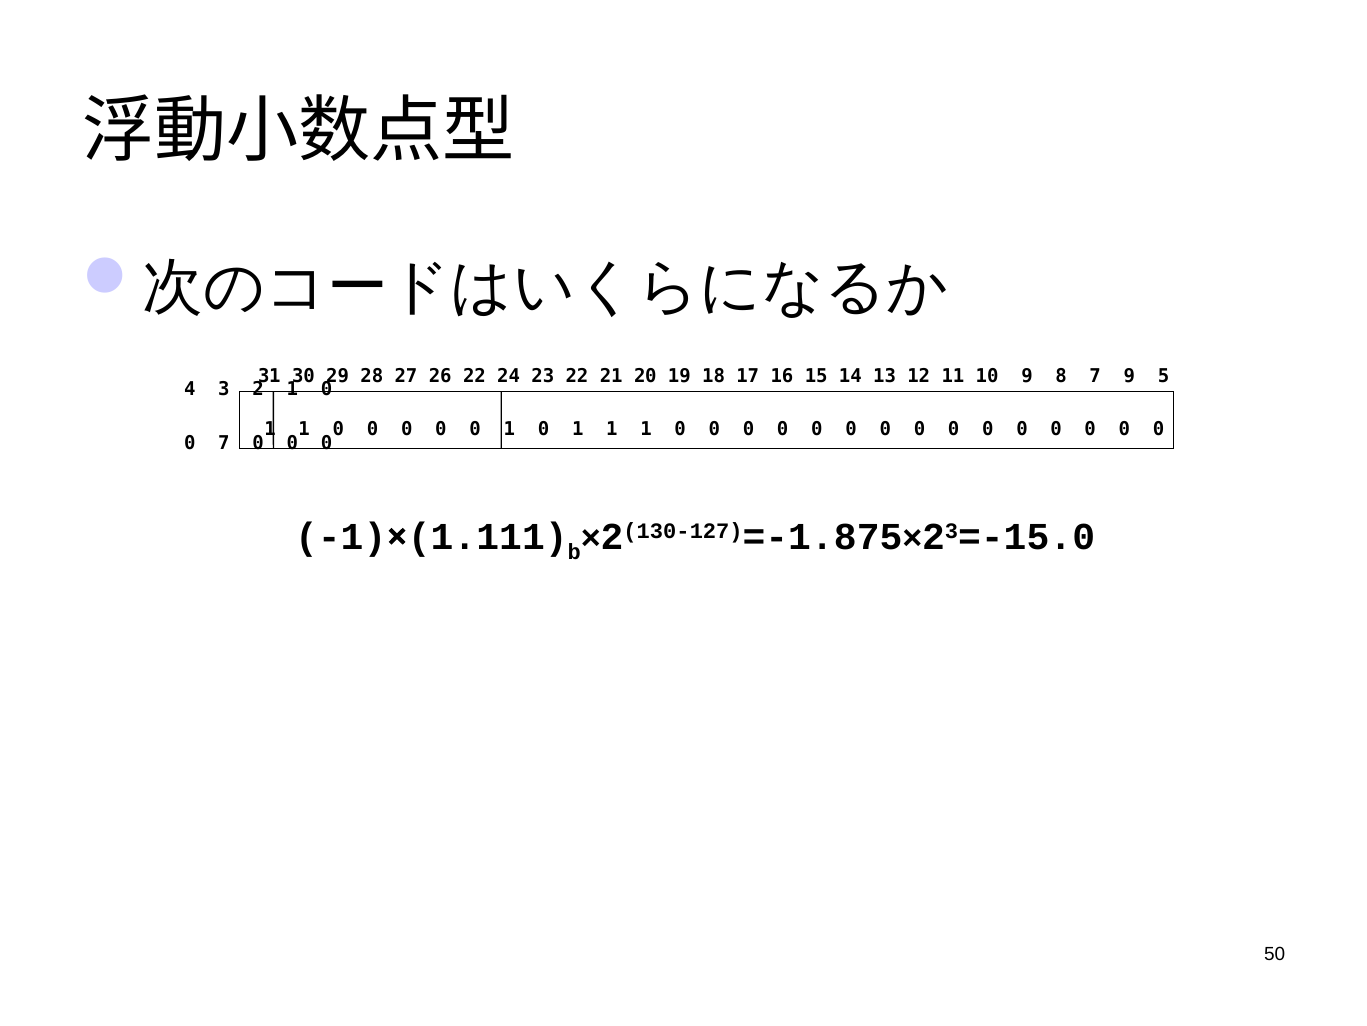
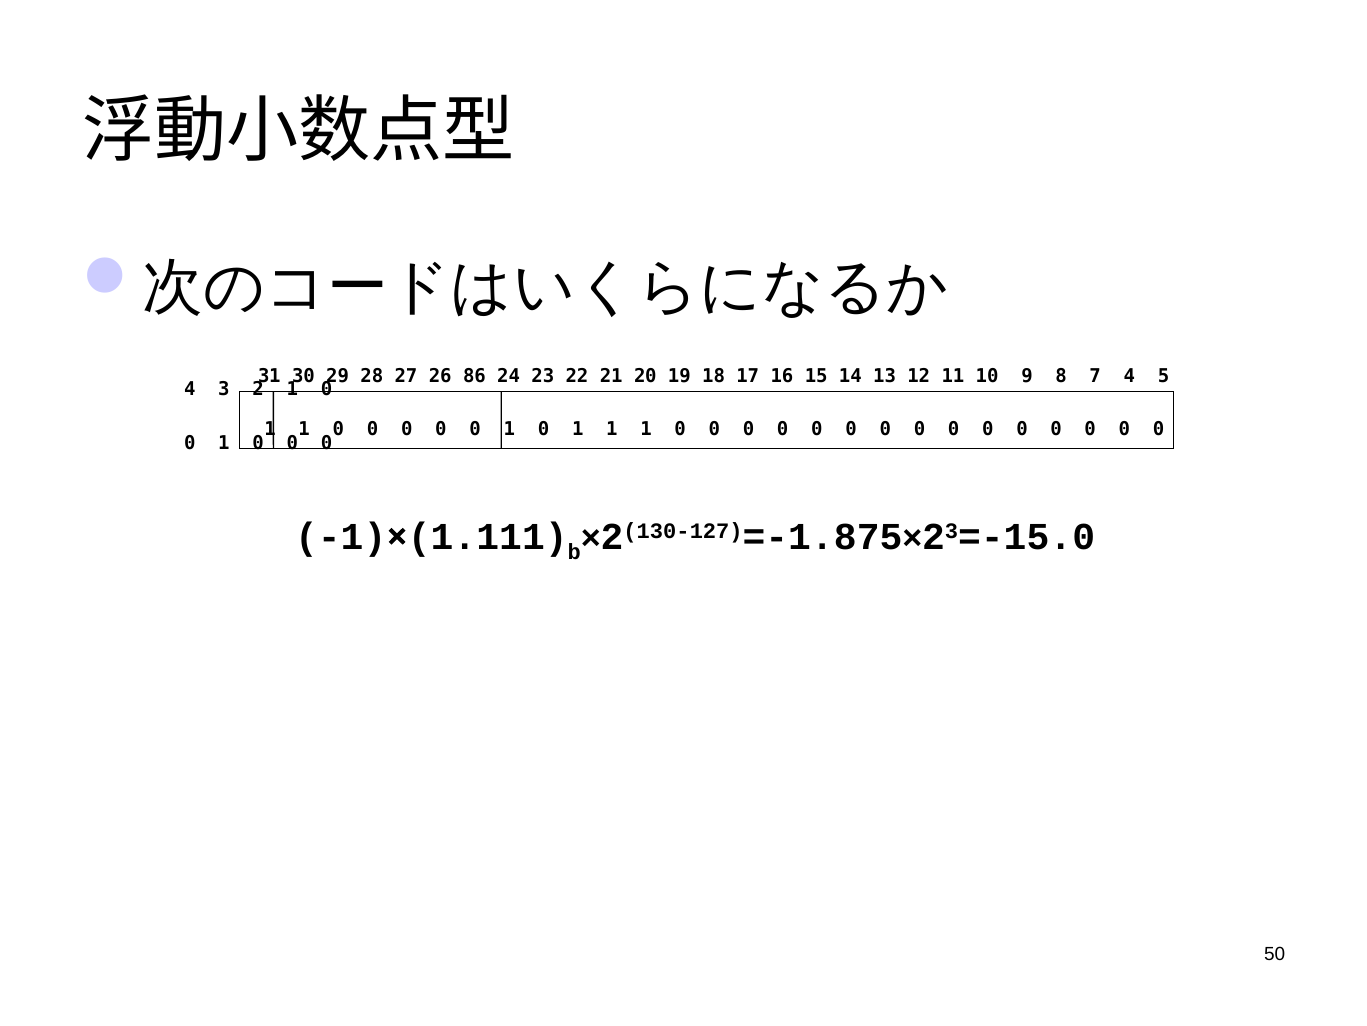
26 22: 22 -> 86 (474, 376)
7 9: 9 -> 4 (1129, 376)
7: 7 -> 1 (224, 443)
